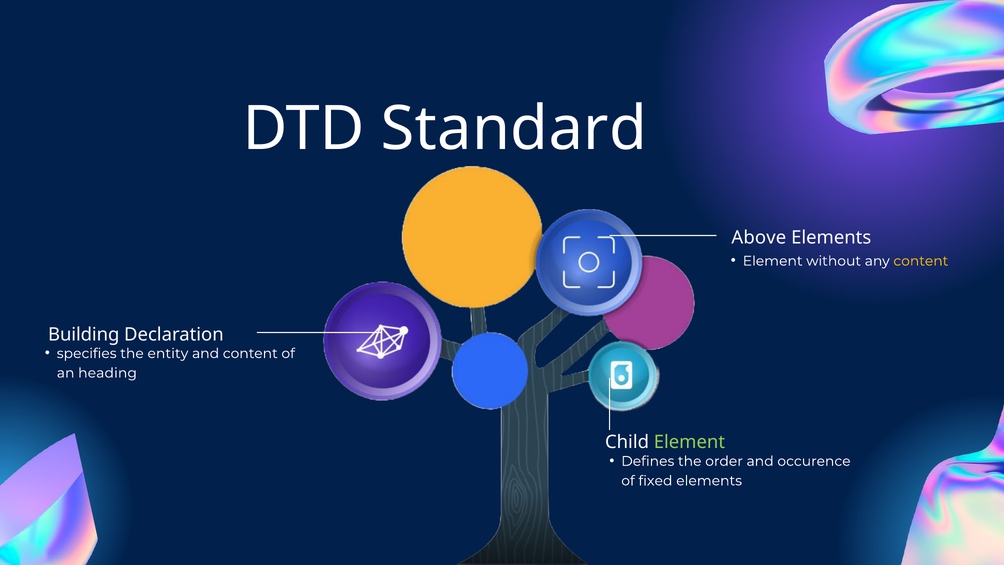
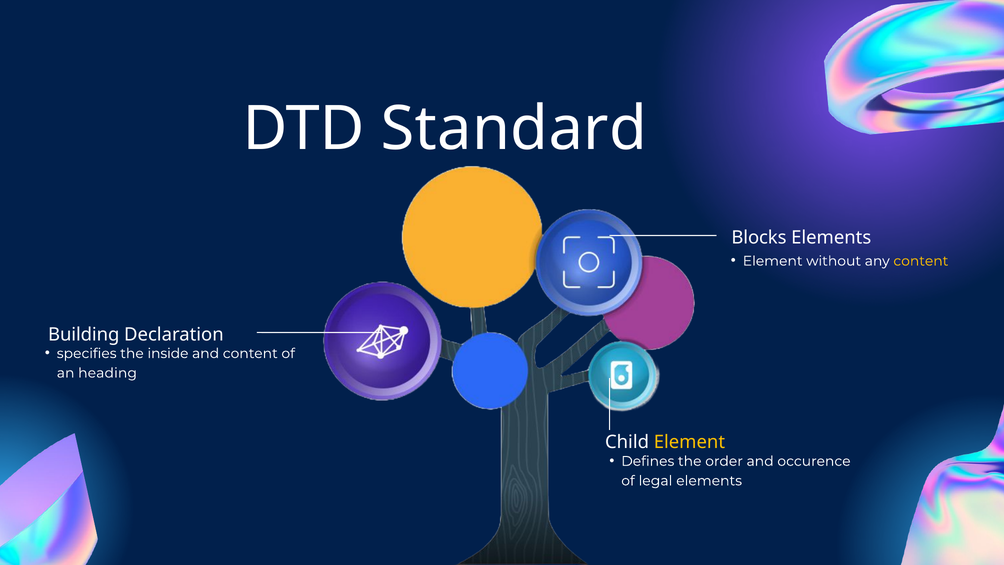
Above: Above -> Blocks (759, 237)
entity: entity -> inside (168, 353)
Element colour: light green -> yellow (689, 442)
fixed: fixed -> legal (655, 481)
